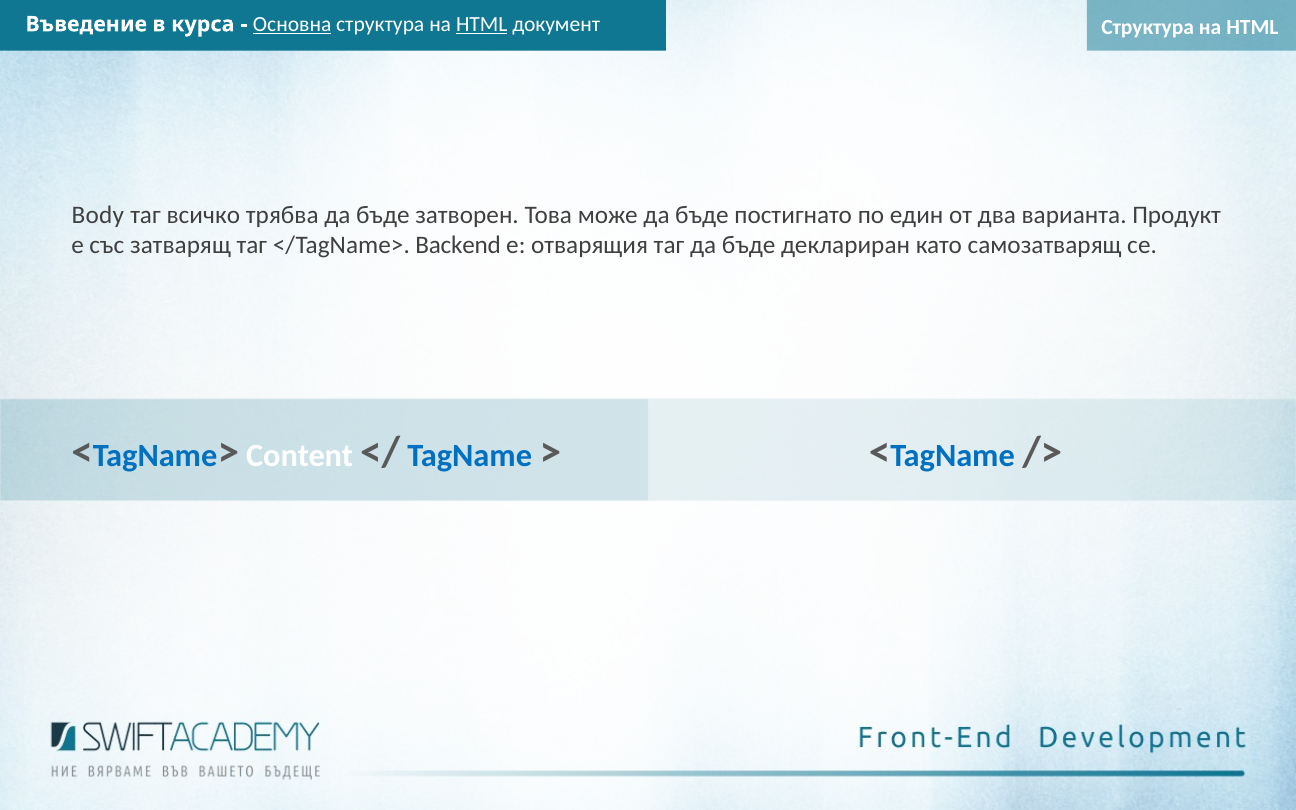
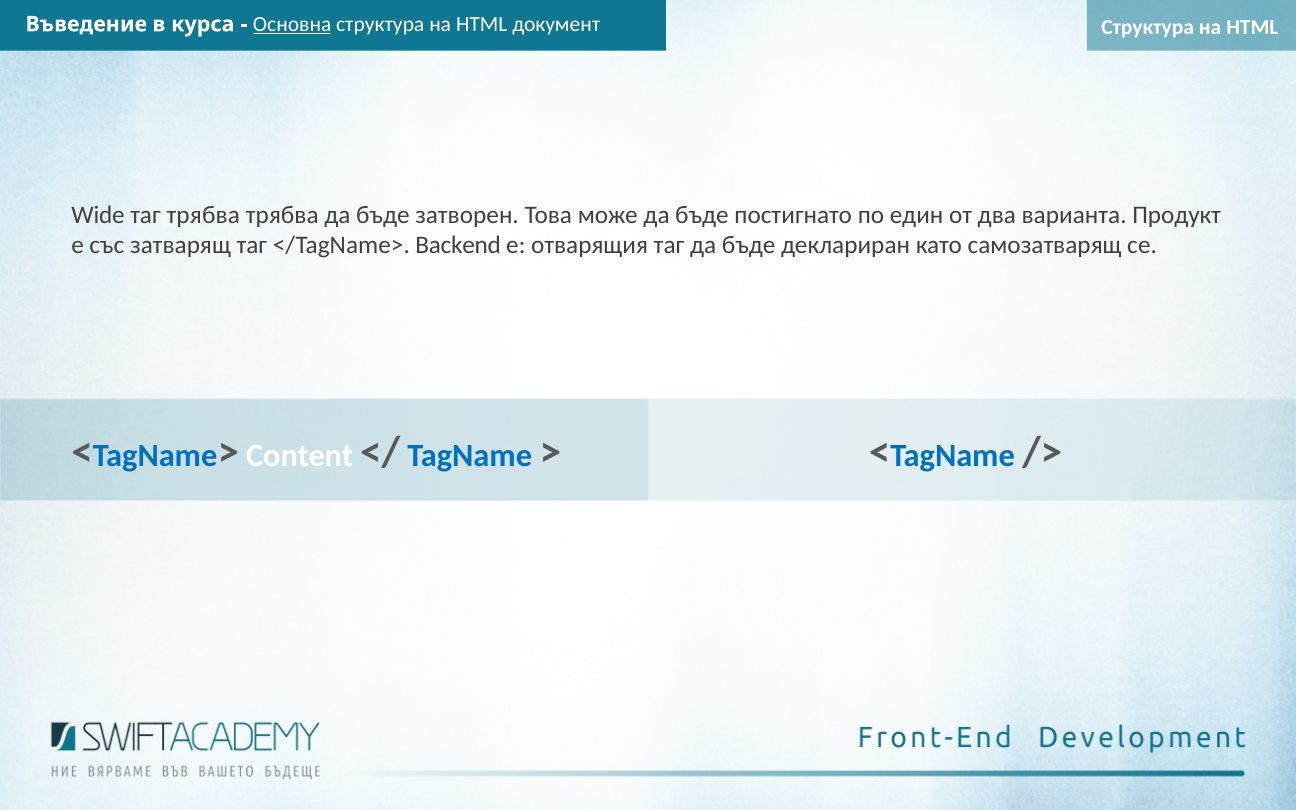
HTML underline: present -> none (482, 24)
Body: Body -> Wide (98, 215)
таг всичко: всичко -> трябва (203, 215)
